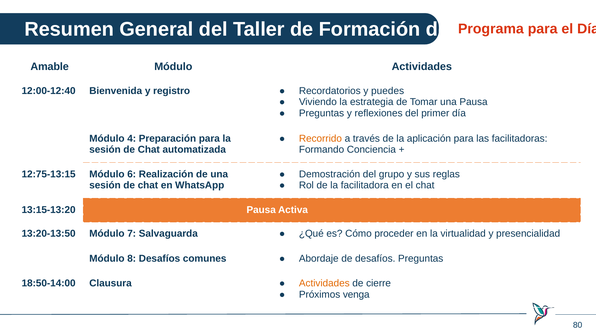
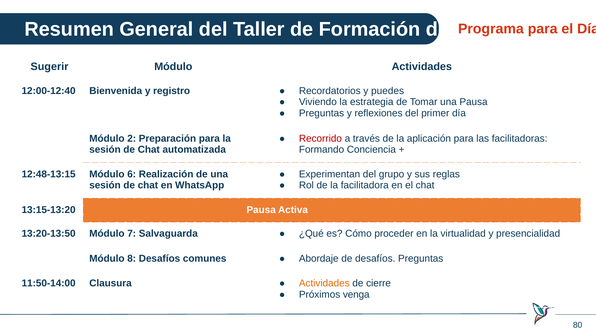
Amable: Amable -> Sugerir (50, 67)
Recorrido colour: orange -> red (320, 139)
Módulo 4: 4 -> 2 (132, 139)
12:75-13:15: 12:75-13:15 -> 12:48-13:15 (49, 174)
Demostración: Demostración -> Experimentan (330, 174)
18:50-14:00: 18:50-14:00 -> 11:50-14:00 (49, 284)
